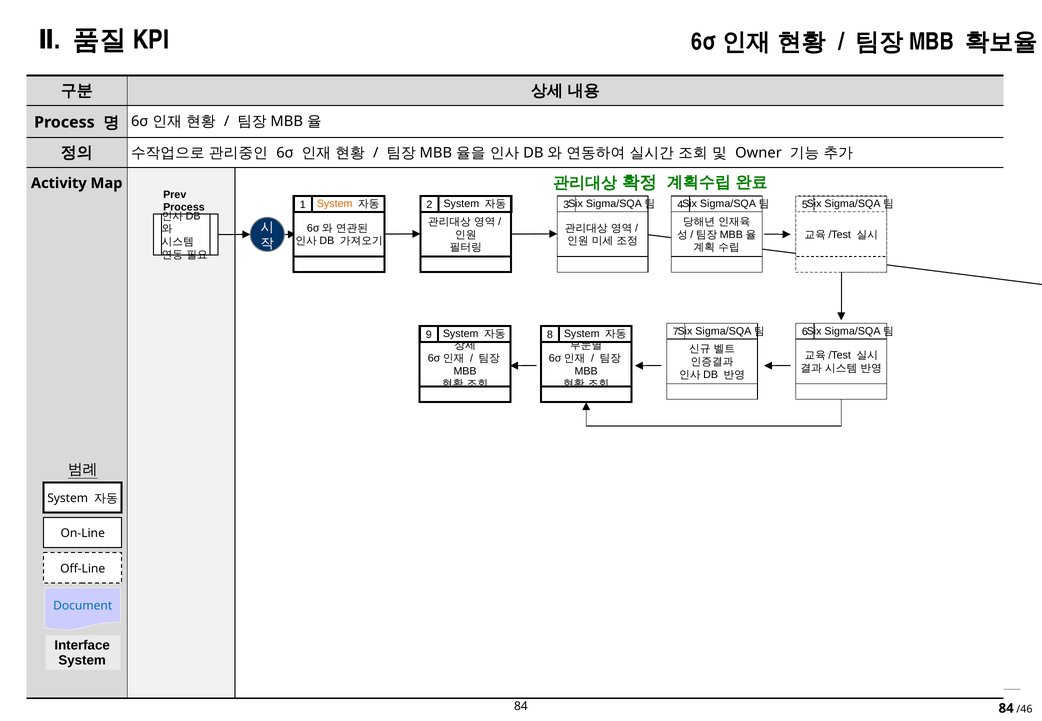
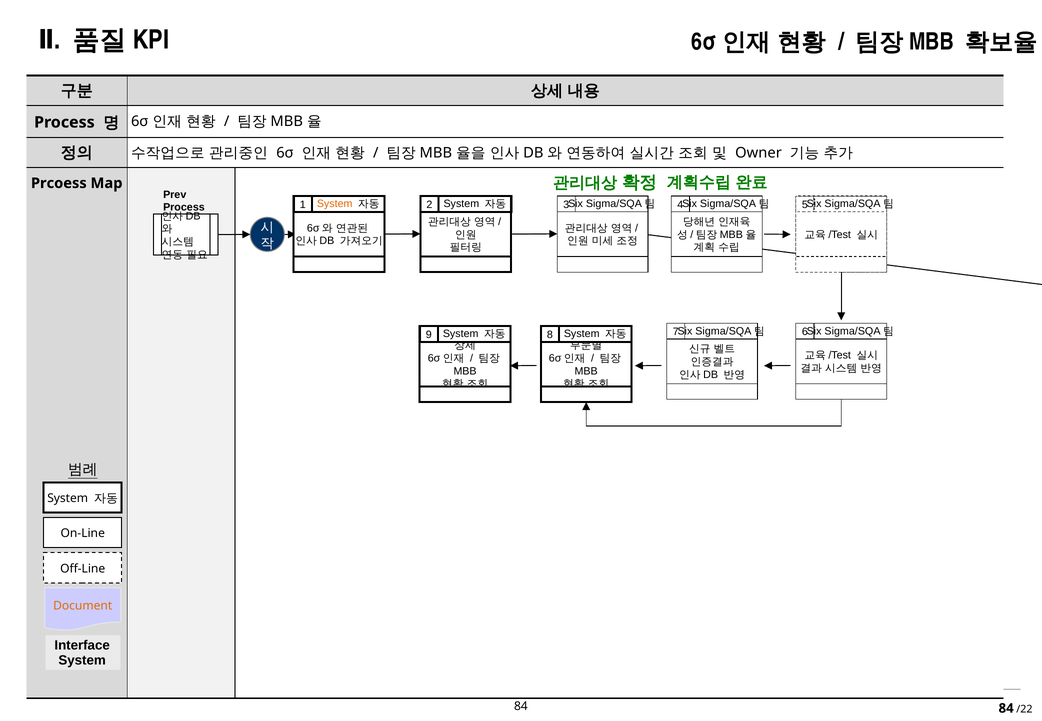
Activity: Activity -> Prcoess (59, 183)
Document colour: blue -> orange (83, 606)
/46: /46 -> /22 (1024, 710)
